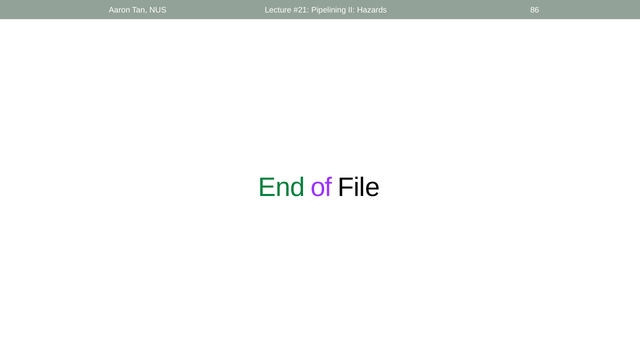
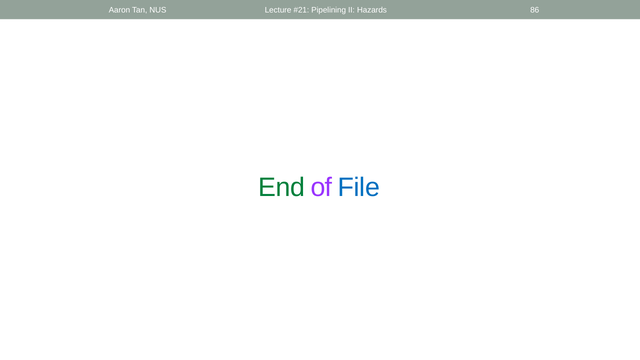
File colour: black -> blue (359, 187)
